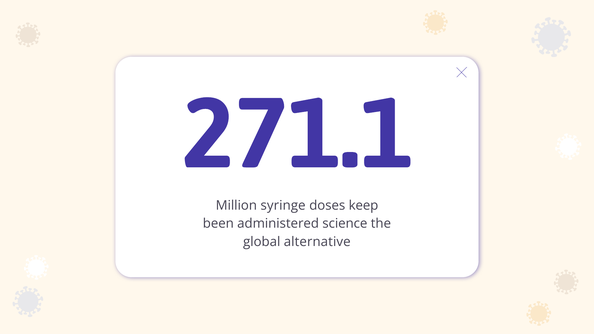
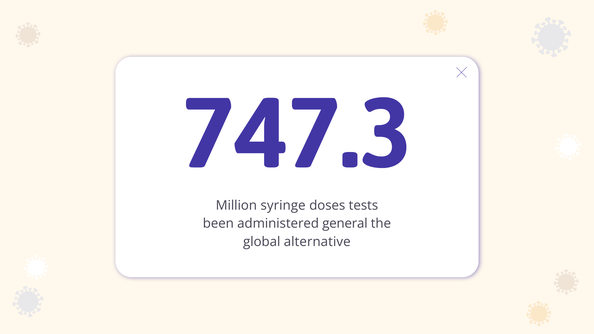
271.1: 271.1 -> 747.3 (297, 135)
keep: keep -> tests (363, 205)
science: science -> general (345, 224)
